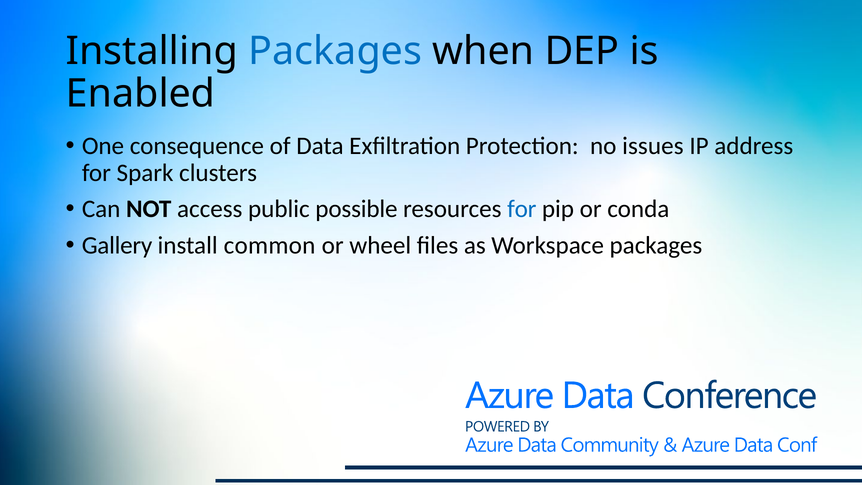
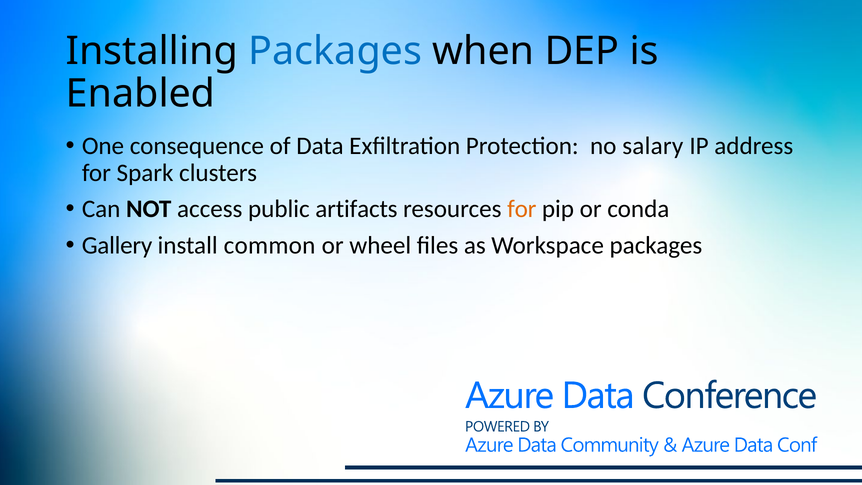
issues: issues -> salary (653, 146)
possible: possible -> artifacts (356, 209)
for colour: blue -> orange (522, 209)
